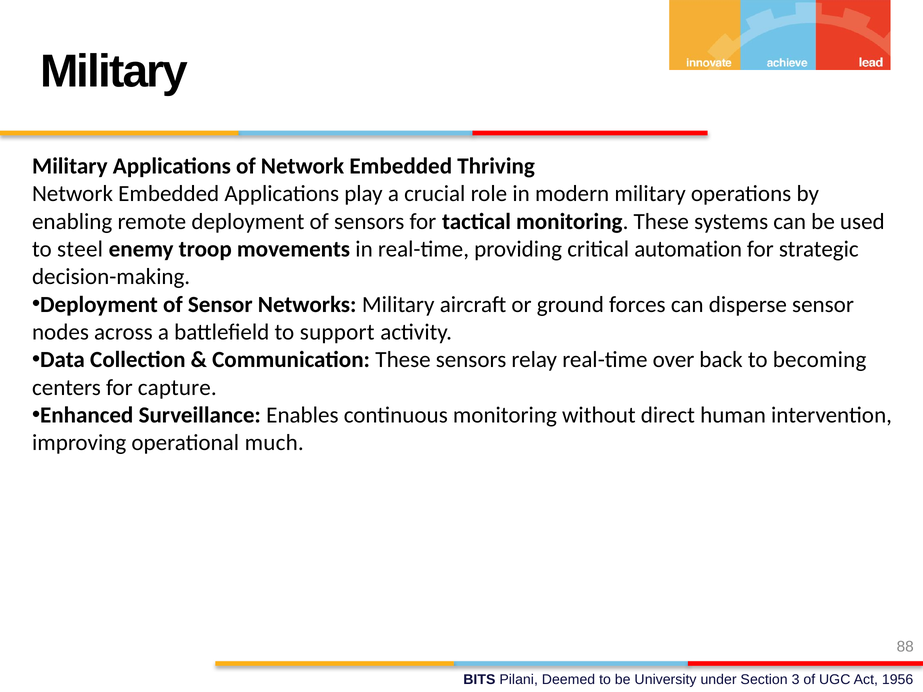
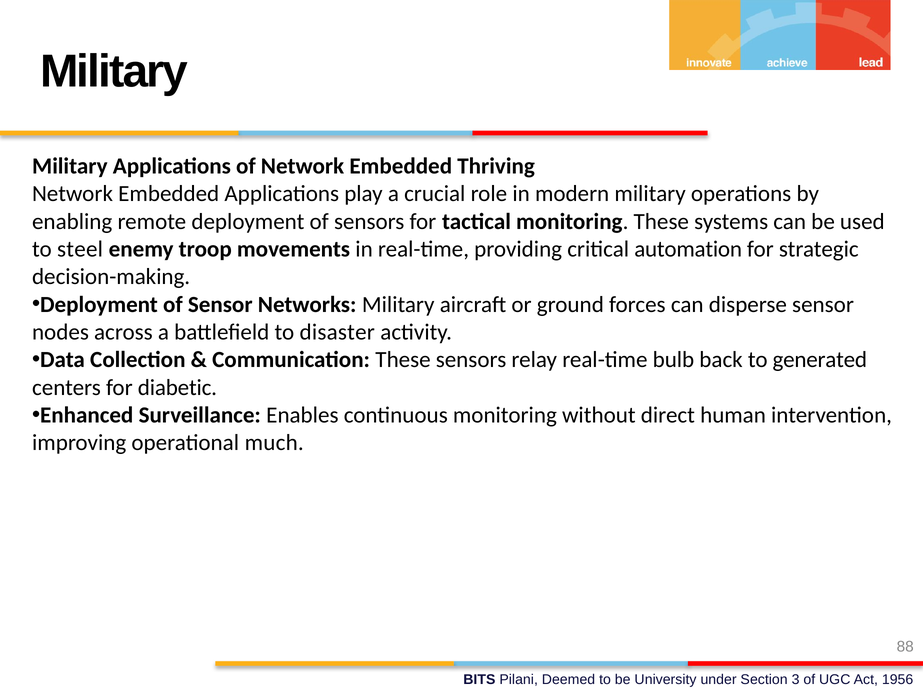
support: support -> disaster (337, 332)
over: over -> bulb (673, 360)
becoming: becoming -> generated (820, 360)
capture: capture -> diabetic (177, 388)
